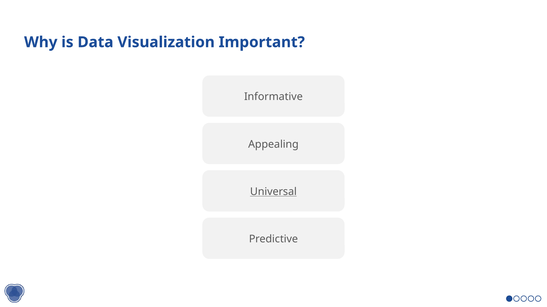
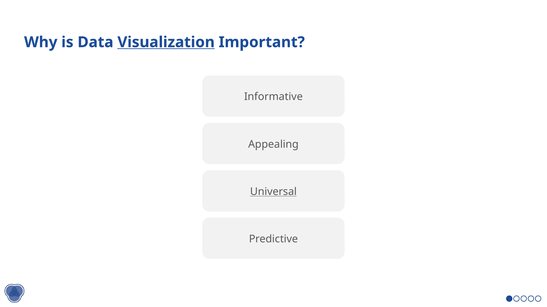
Visualization underline: none -> present (166, 42)
